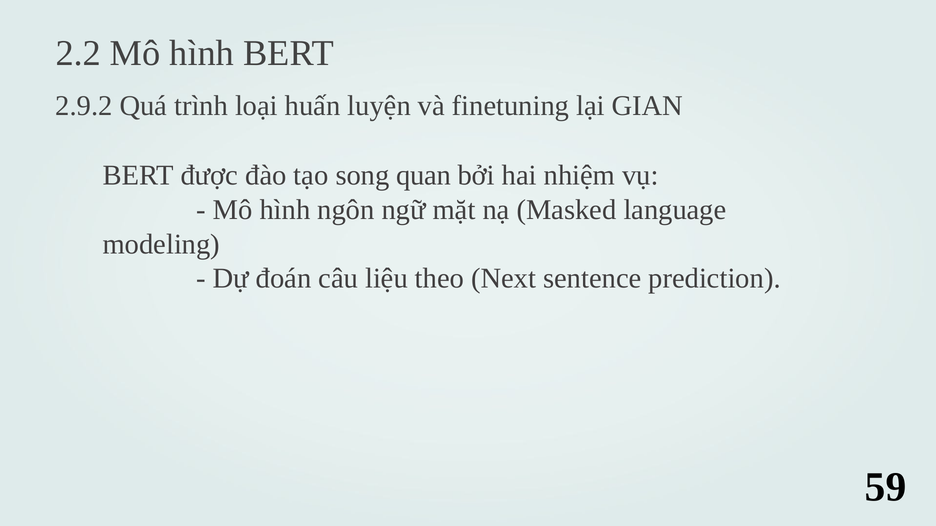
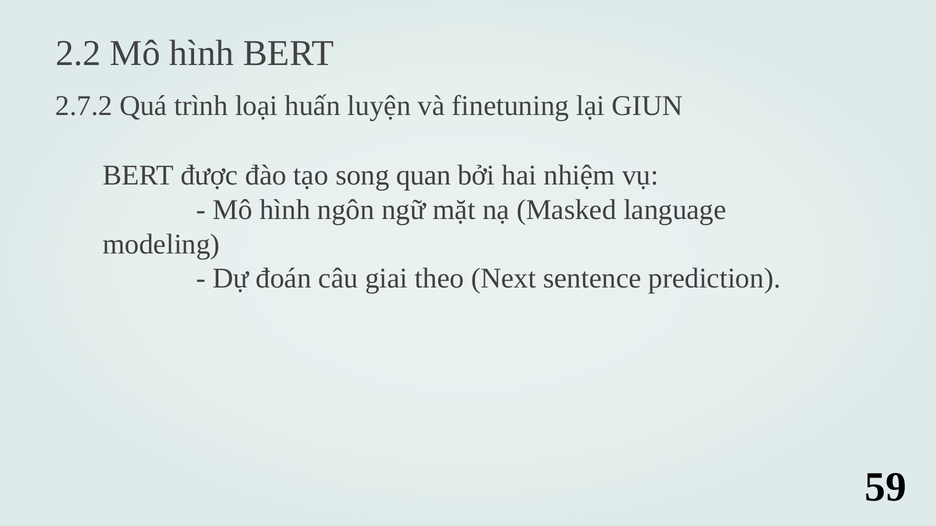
2.9.2: 2.9.2 -> 2.7.2 (84, 106)
GIAN: GIAN -> GIUN (647, 106)
liệu: liệu -> giai (387, 279)
